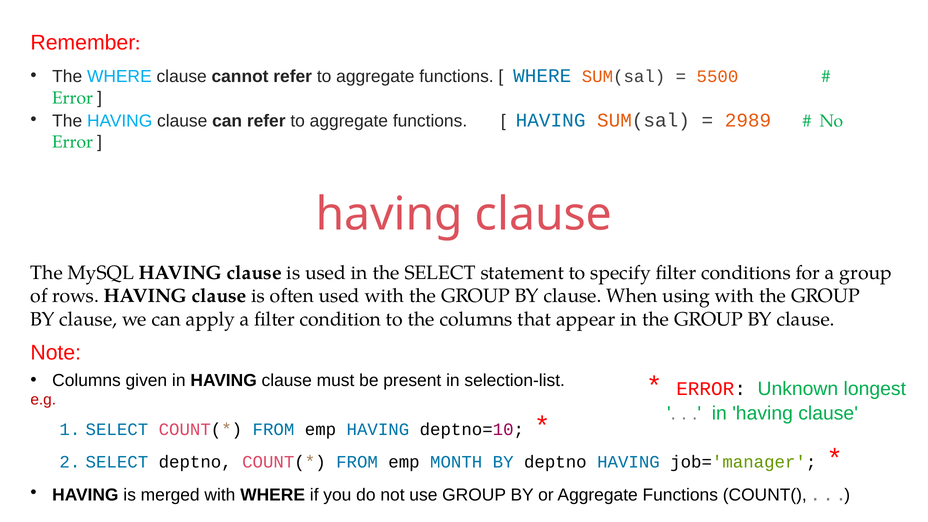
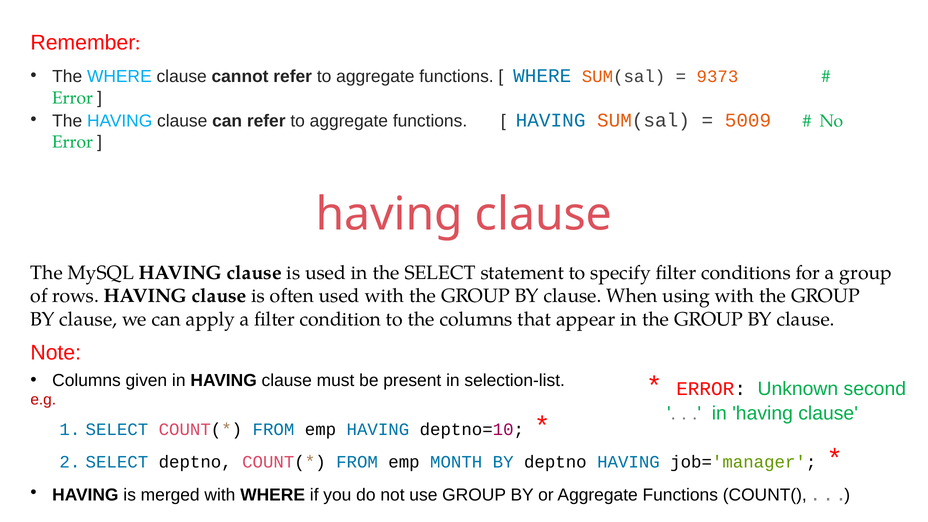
5500: 5500 -> 9373 (717, 77)
2989: 2989 -> 5009 (748, 120)
longest: longest -> second (875, 389)
